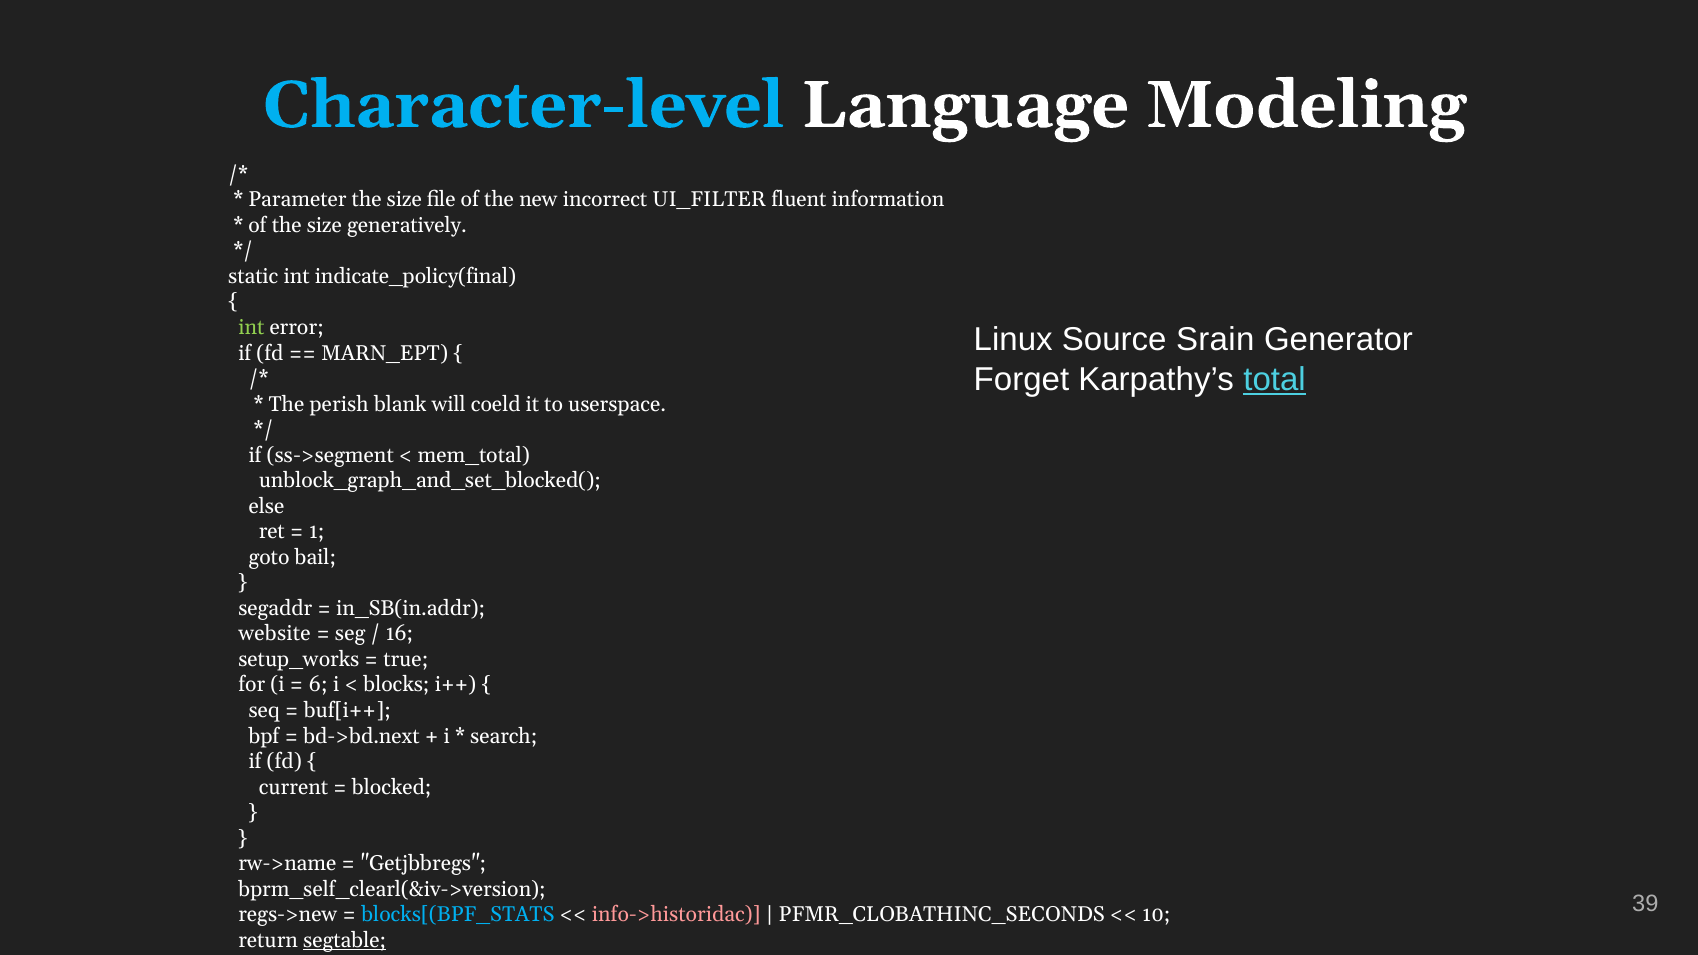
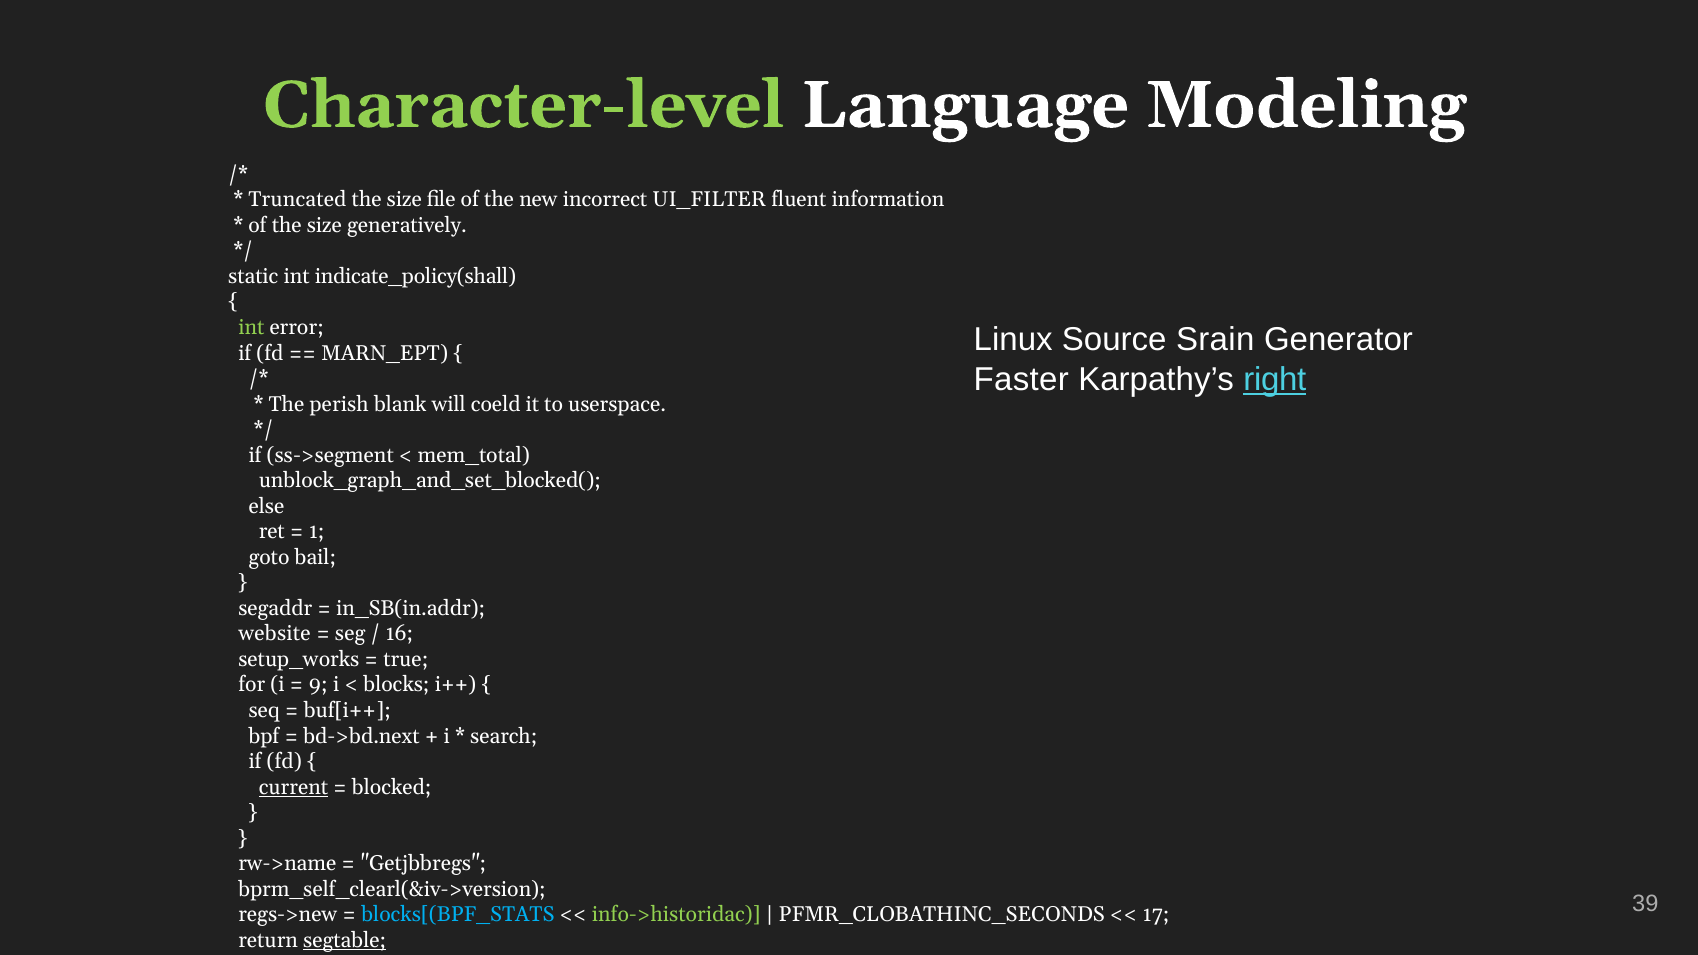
Character-level colour: light blue -> light green (524, 105)
Parameter: Parameter -> Truncated (297, 200)
indicate_policy(final: indicate_policy(final -> indicate_policy(shall (415, 276)
Forget: Forget -> Faster (1021, 379)
total: total -> right (1275, 379)
6: 6 -> 9 (318, 685)
current underline: none -> present (293, 787)
info->historidac colour: pink -> light green (676, 915)
10: 10 -> 17 (1156, 915)
